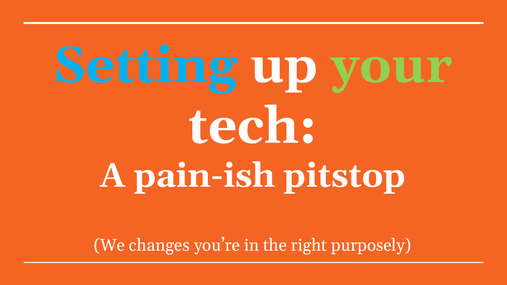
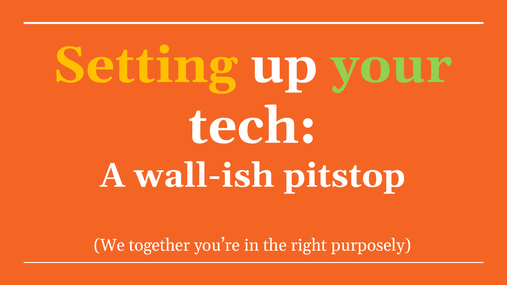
Setting colour: light blue -> yellow (145, 65)
pain-ish: pain-ish -> wall-ish (204, 176)
changes: changes -> together (160, 246)
